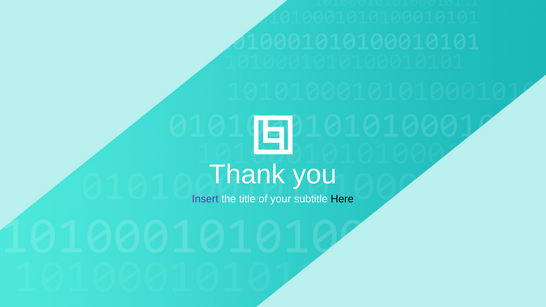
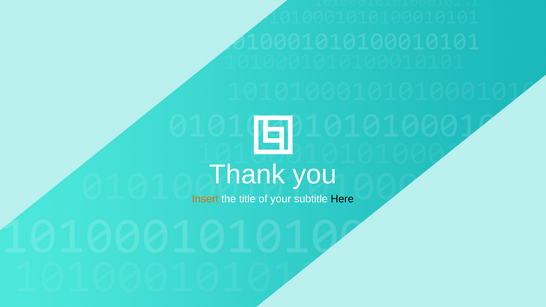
Insert colour: purple -> orange (205, 199)
